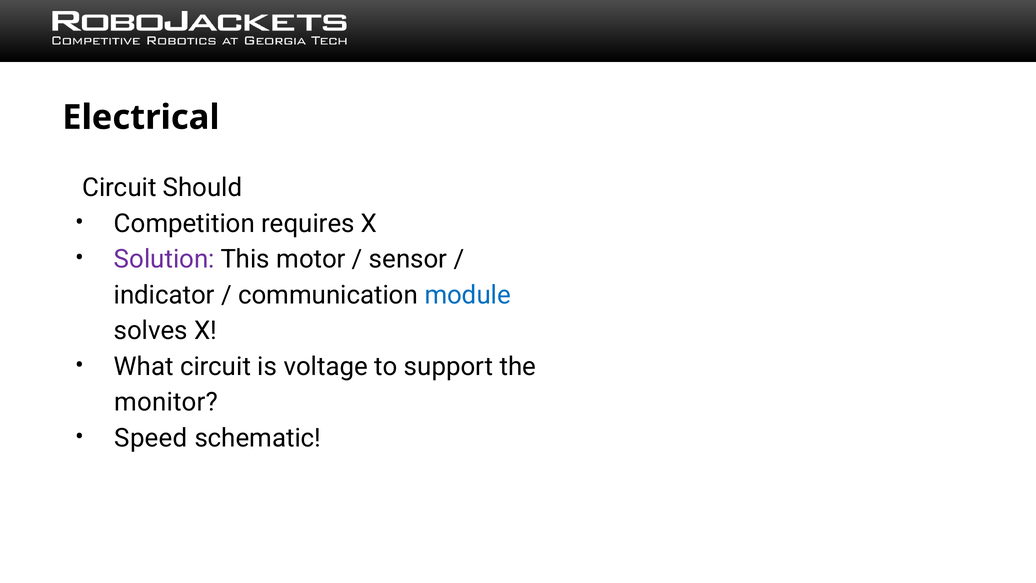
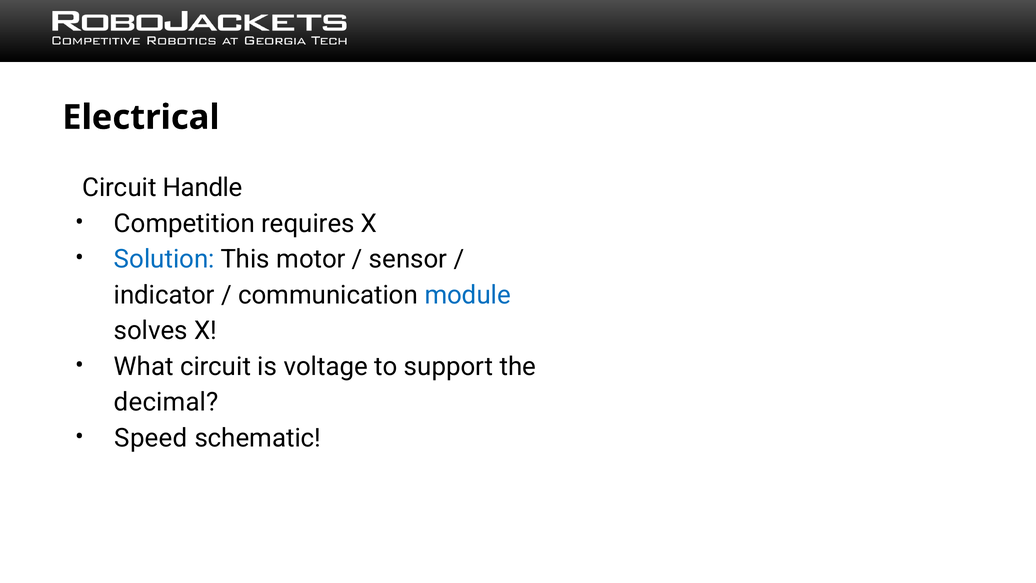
Should: Should -> Handle (203, 188)
Solution colour: purple -> blue (164, 259)
monitor: monitor -> decimal (166, 402)
